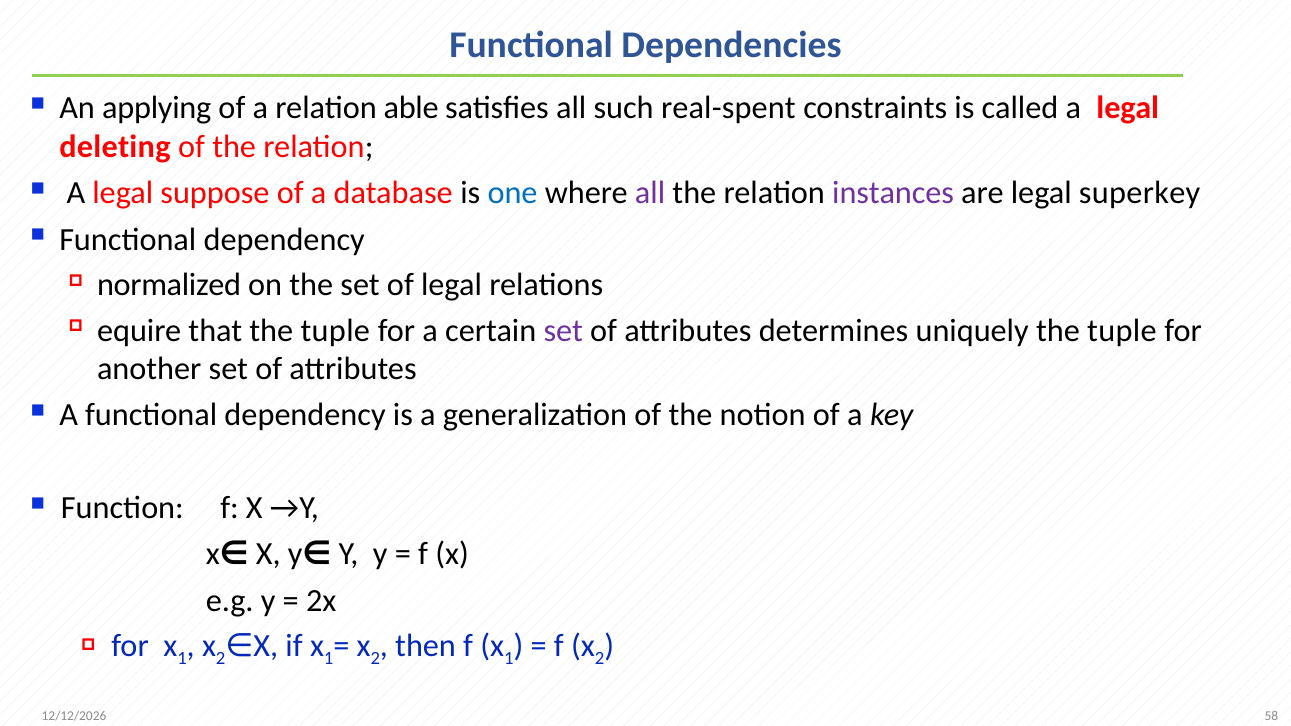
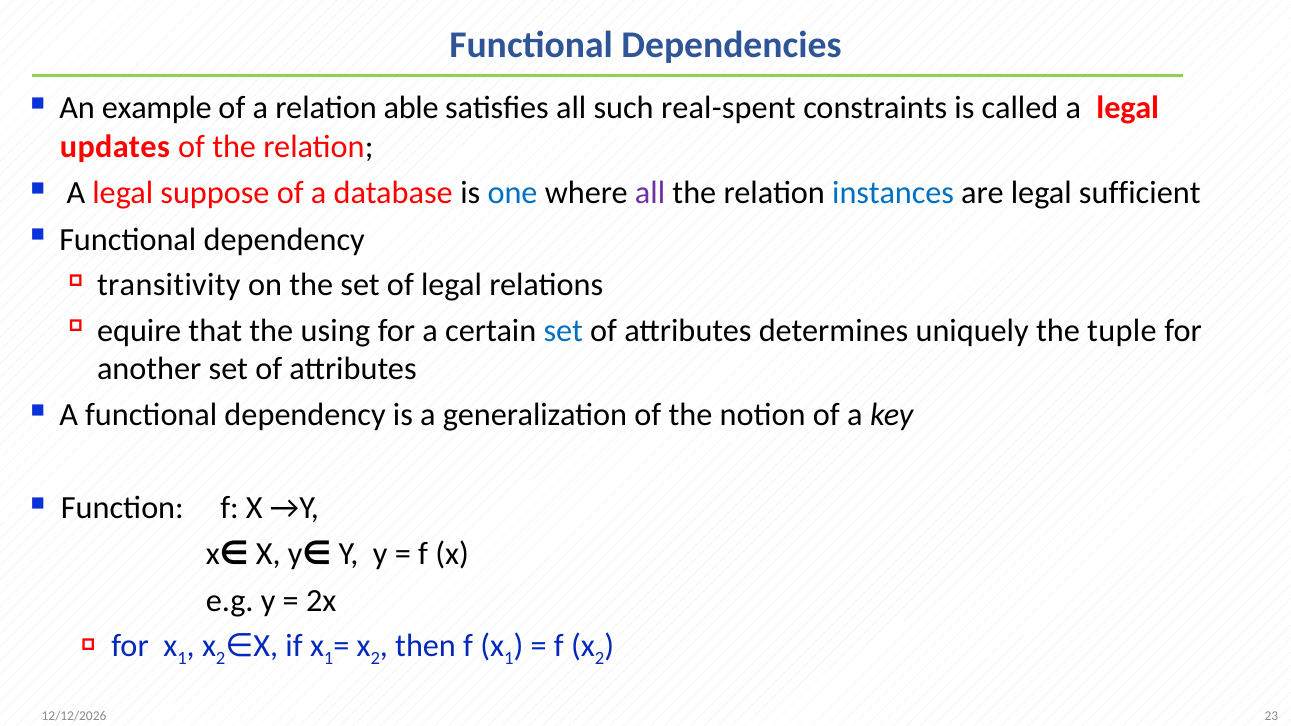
applying: applying -> example (157, 108)
deleting: deleting -> updates (115, 147)
instances colour: purple -> blue (893, 193)
superkey: superkey -> sufficient (1140, 193)
normalized: normalized -> transitivity (169, 285)
that the tuple: tuple -> using (335, 330)
set colour: purple -> blue (563, 330)
58: 58 -> 23 (1271, 717)
